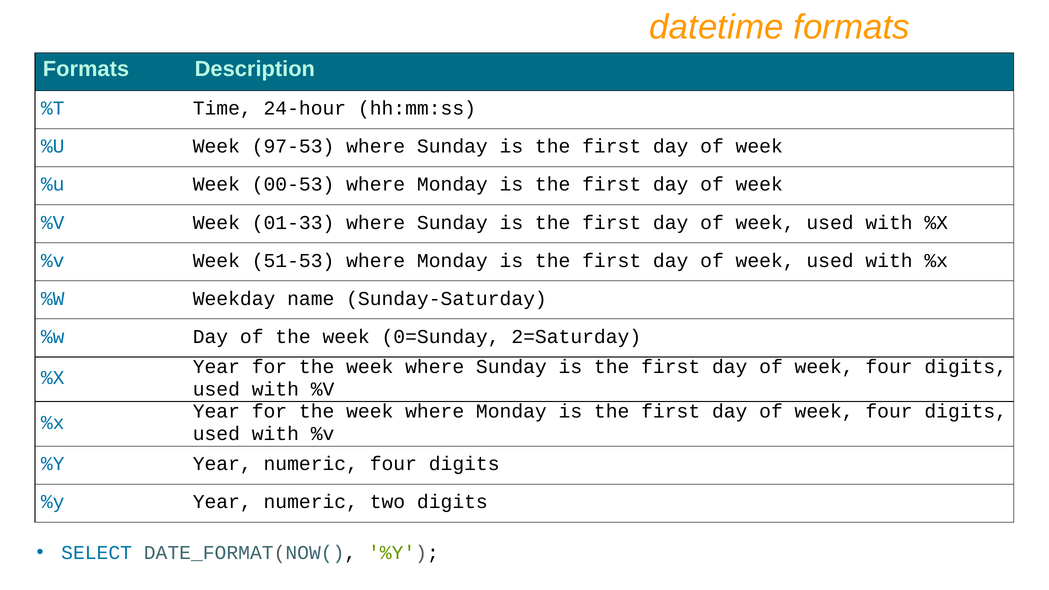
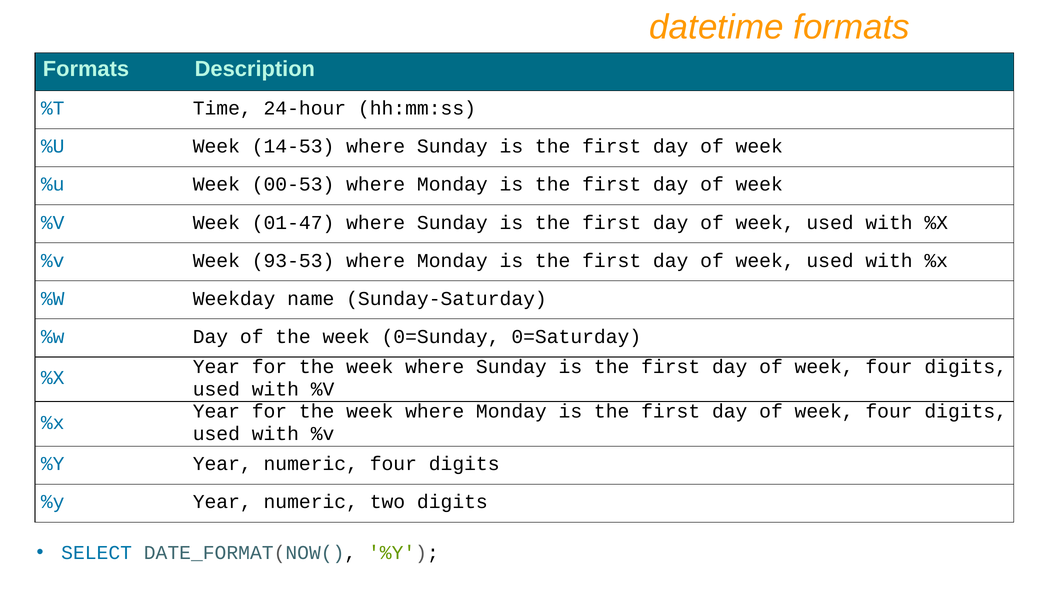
97-53: 97-53 -> 14-53 (293, 146)
01-33: 01-33 -> 01-47 (293, 223)
51-53: 51-53 -> 93-53 (293, 261)
2=Saturday: 2=Saturday -> 0=Saturday (576, 337)
